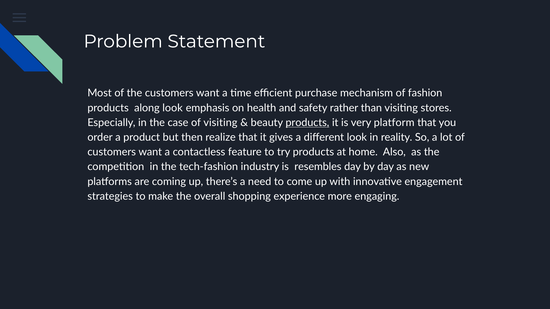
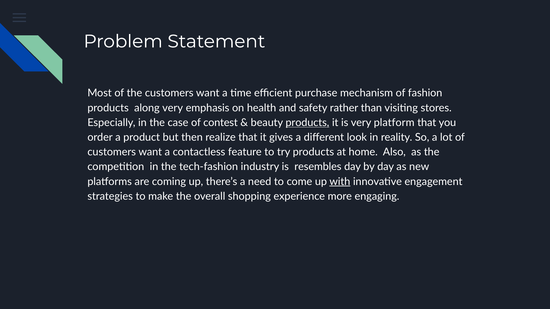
along look: look -> very (173, 108)
of visiting: visiting -> contest (221, 123)
with underline: none -> present (340, 182)
